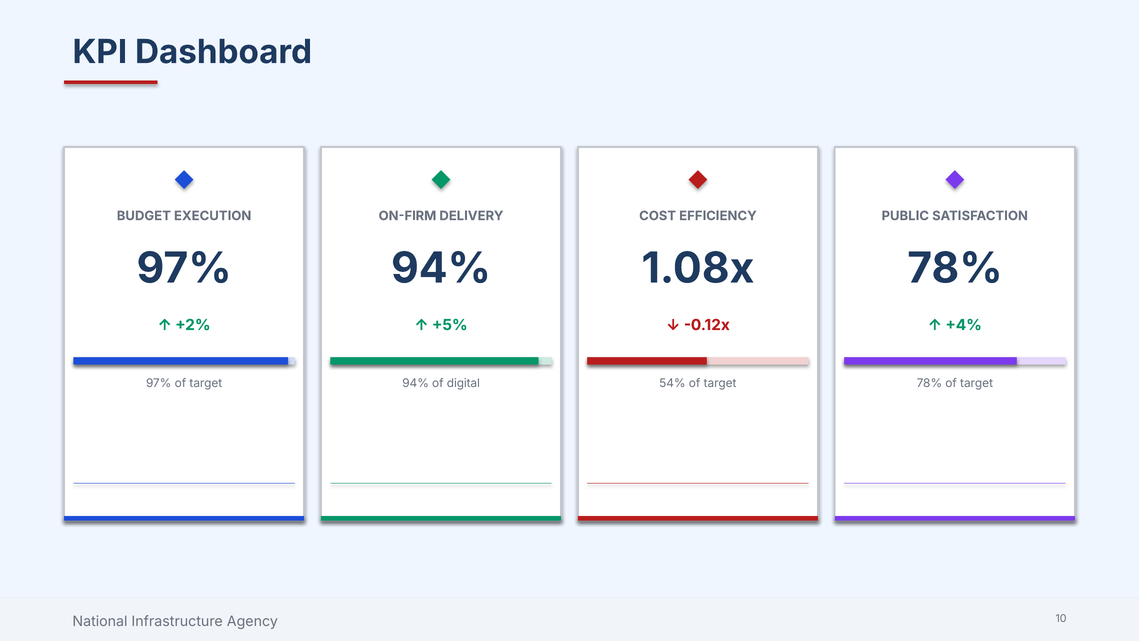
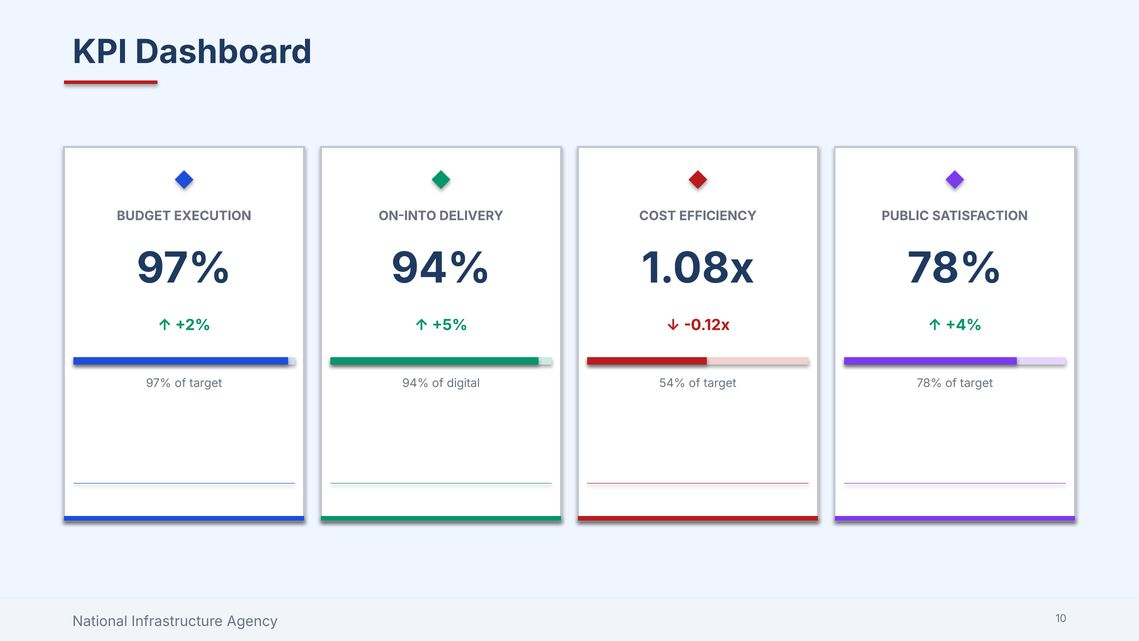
ON-FIRM: ON-FIRM -> ON-INTO (407, 216)
